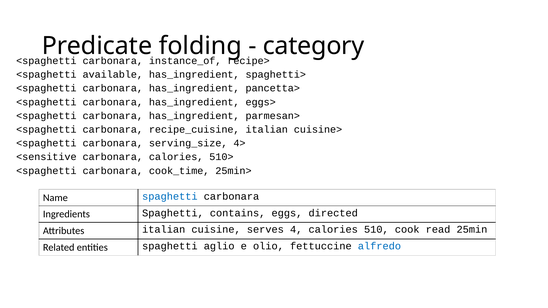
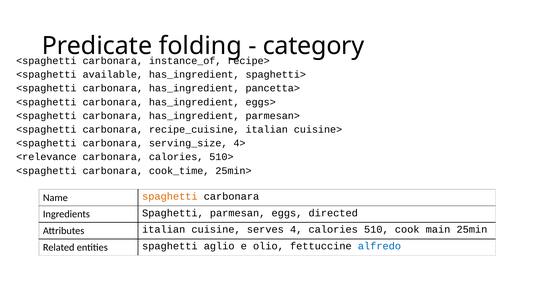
<sensitive: <sensitive -> <relevance (46, 157)
spaghetti colour: blue -> orange (170, 197)
contains: contains -> parmesan (238, 213)
read: read -> main (438, 230)
